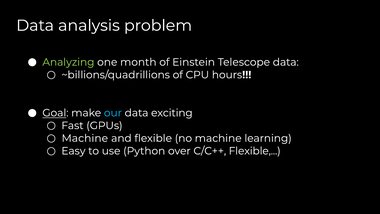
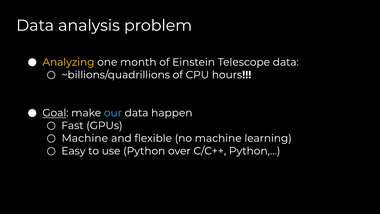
Analyzing colour: light green -> yellow (68, 62)
exciting: exciting -> happen (172, 113)
C/C++ Flexible: Flexible -> Python (255, 151)
